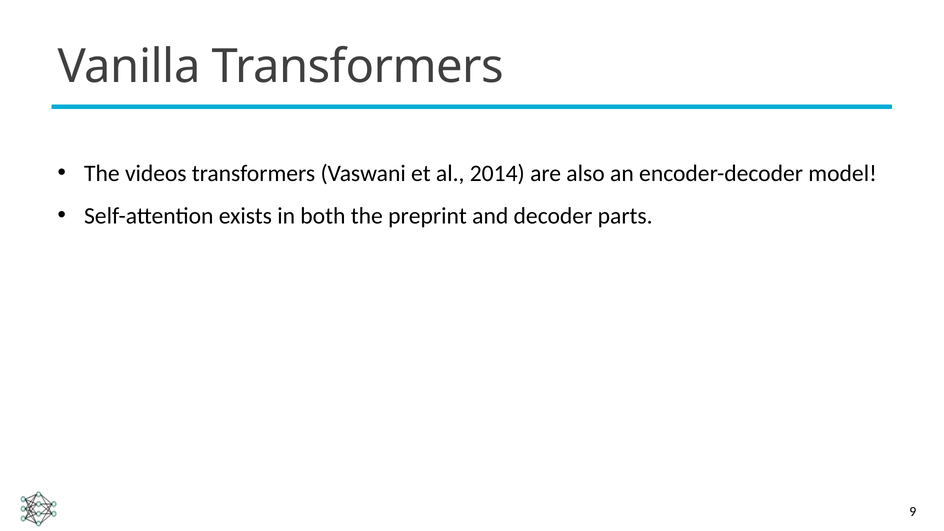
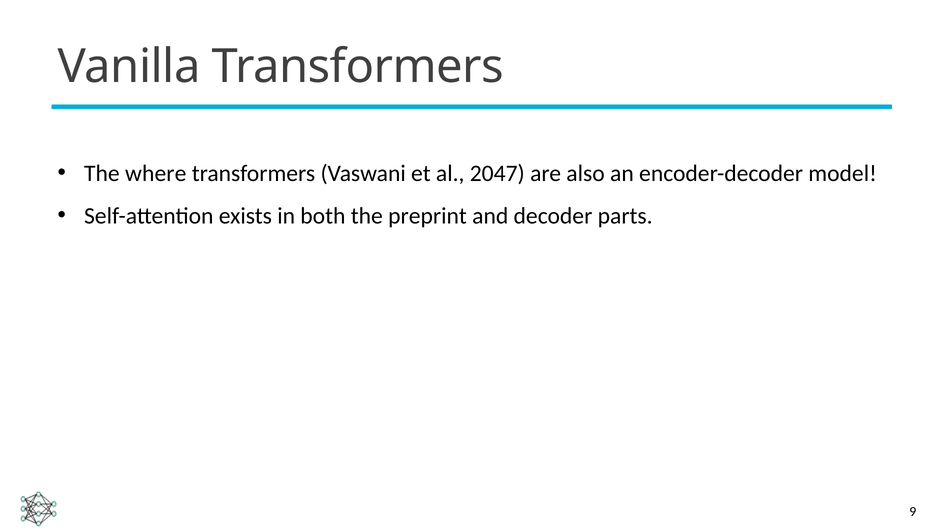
videos: videos -> where (156, 173)
2014: 2014 -> 2047 (497, 173)
